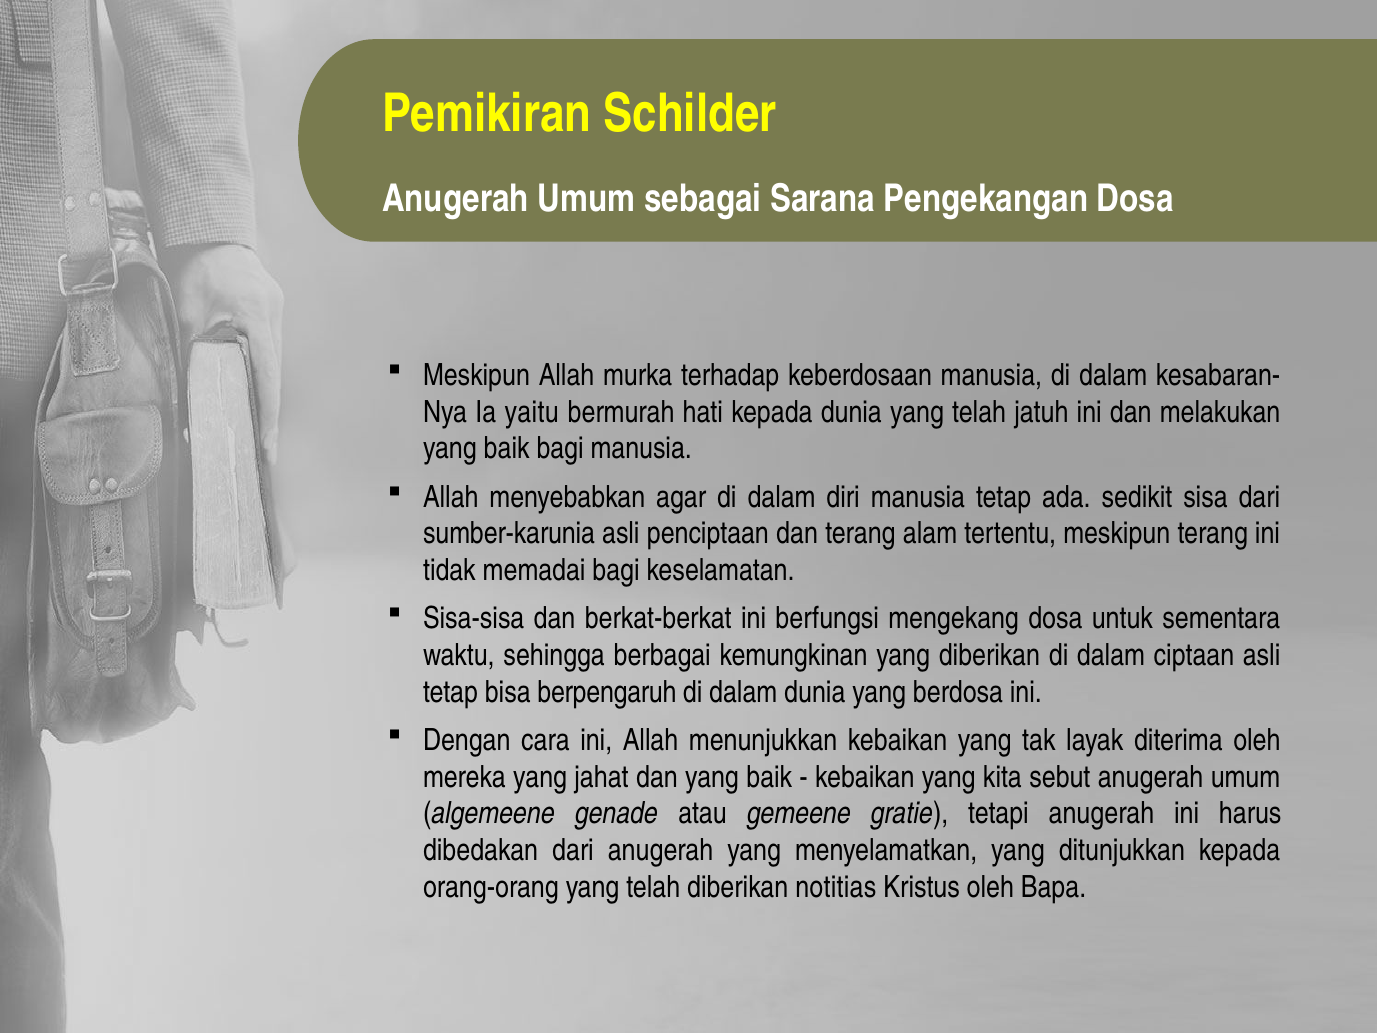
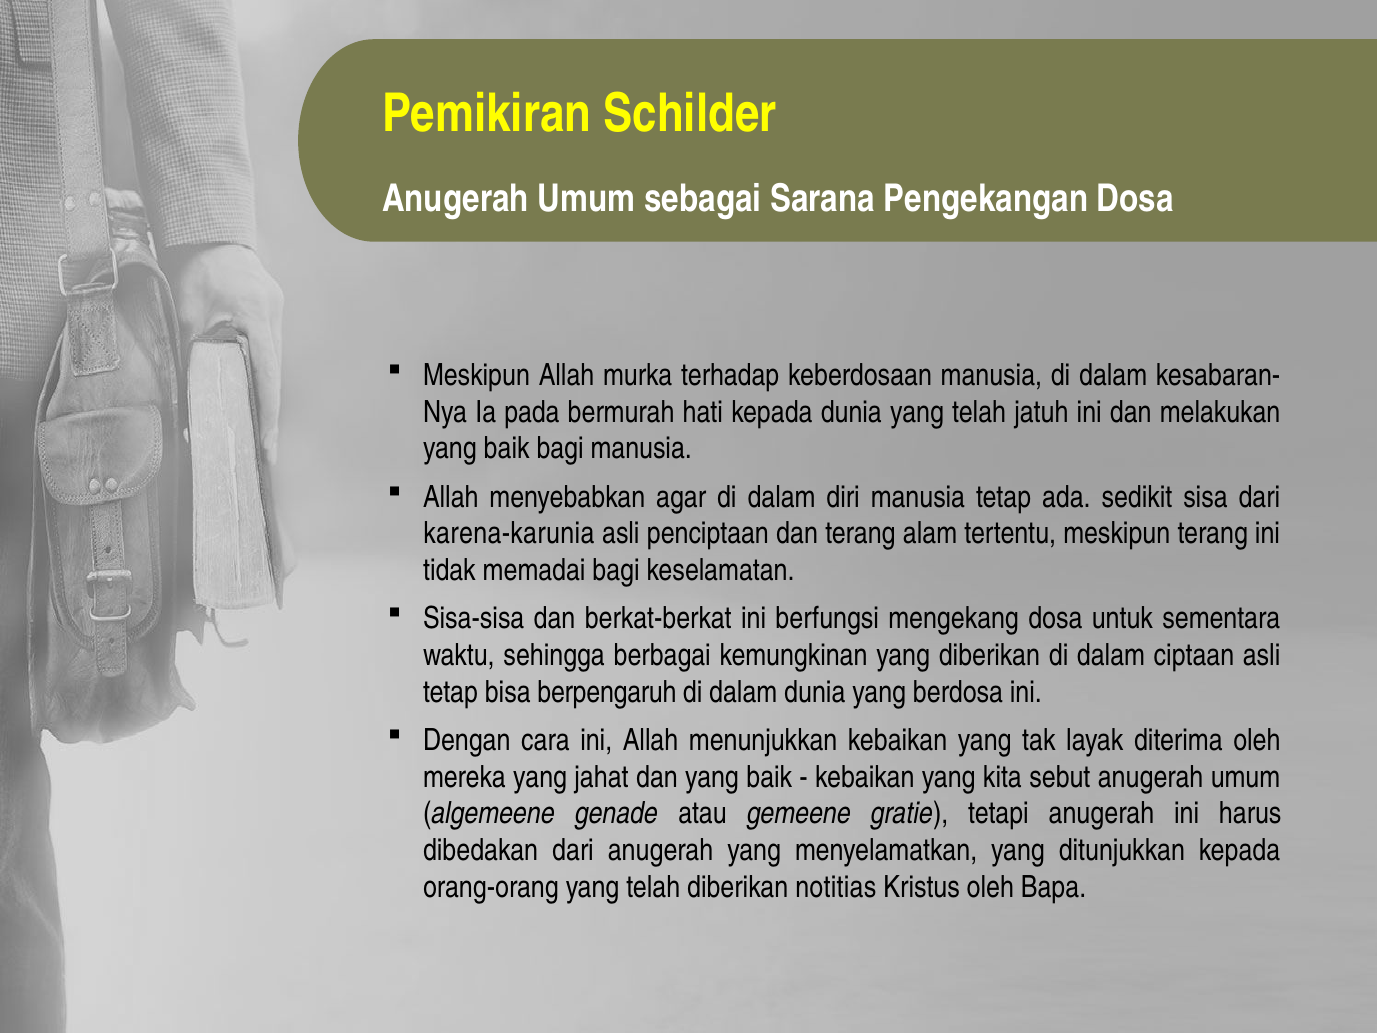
yaitu: yaitu -> pada (532, 412)
sumber-karunia: sumber-karunia -> karena-karunia (509, 534)
